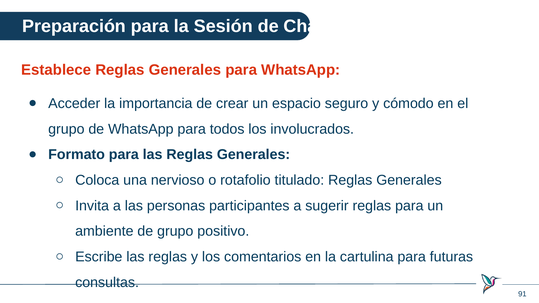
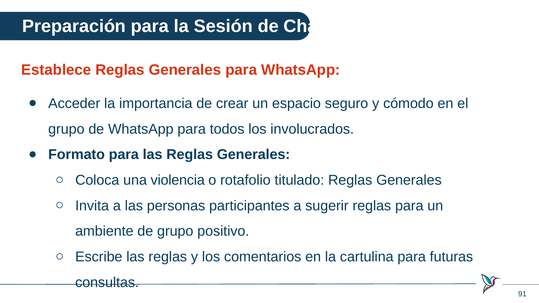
nervioso: nervioso -> violencia (178, 180)
